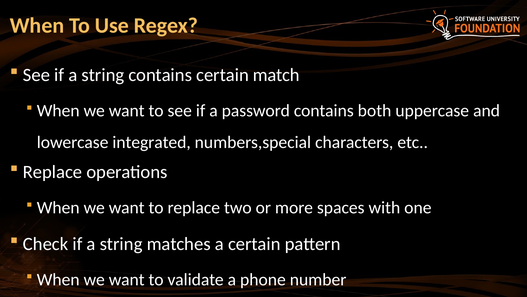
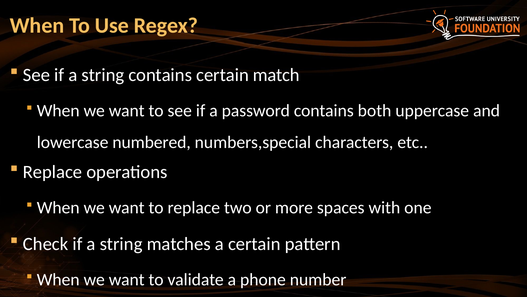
integrated: integrated -> numbered (152, 142)
